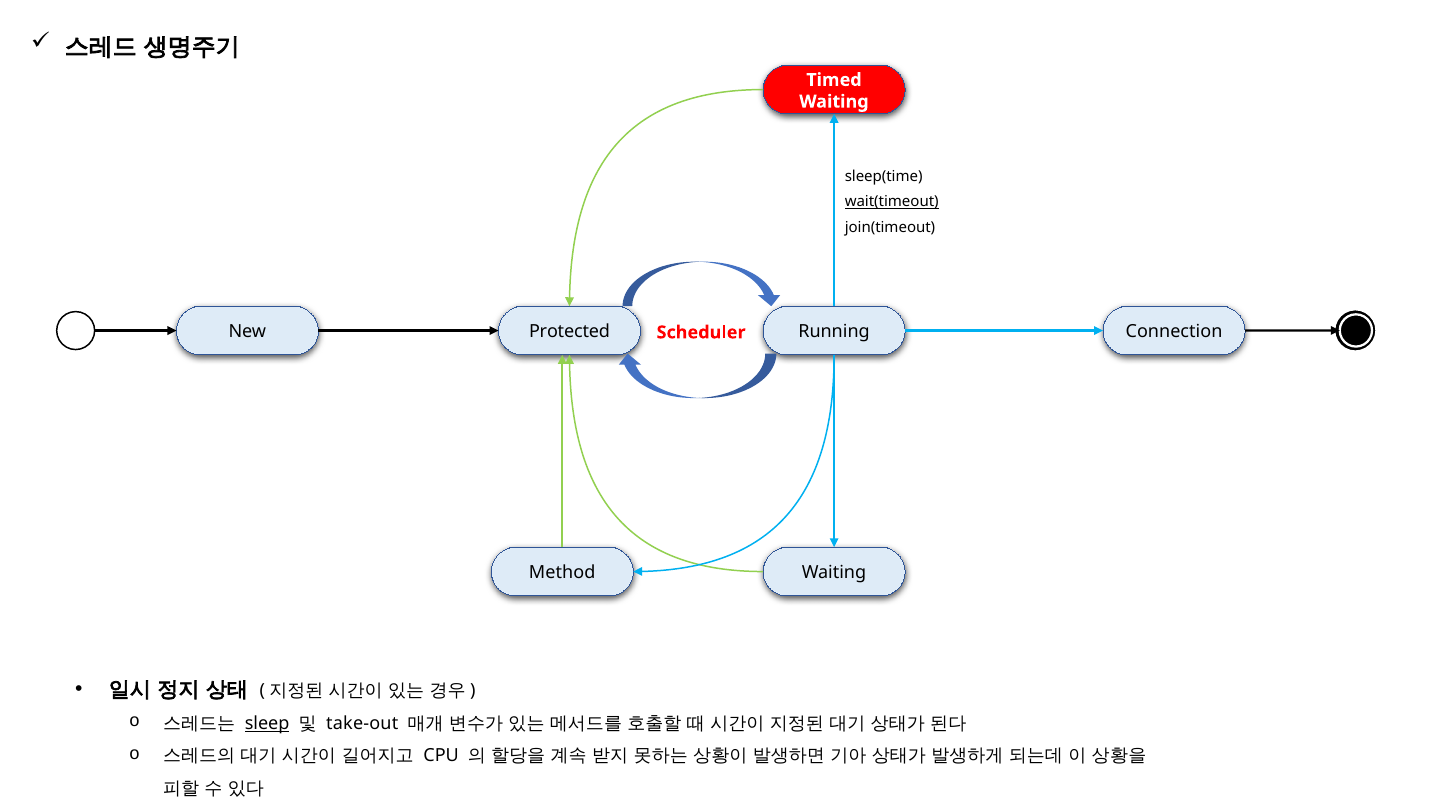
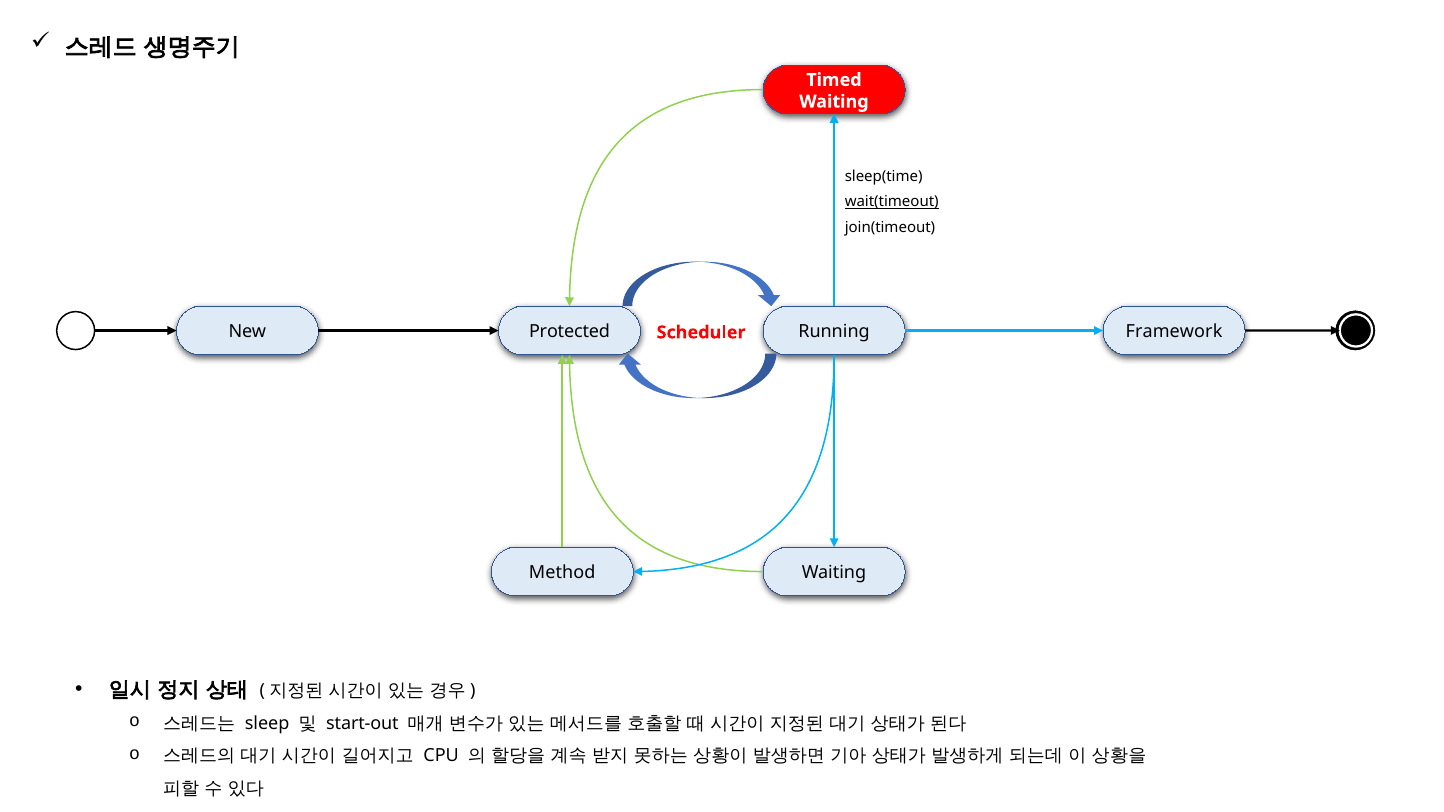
Connection: Connection -> Framework (1174, 332)
sleep underline: present -> none (267, 724)
take-out: take-out -> start-out (362, 724)
